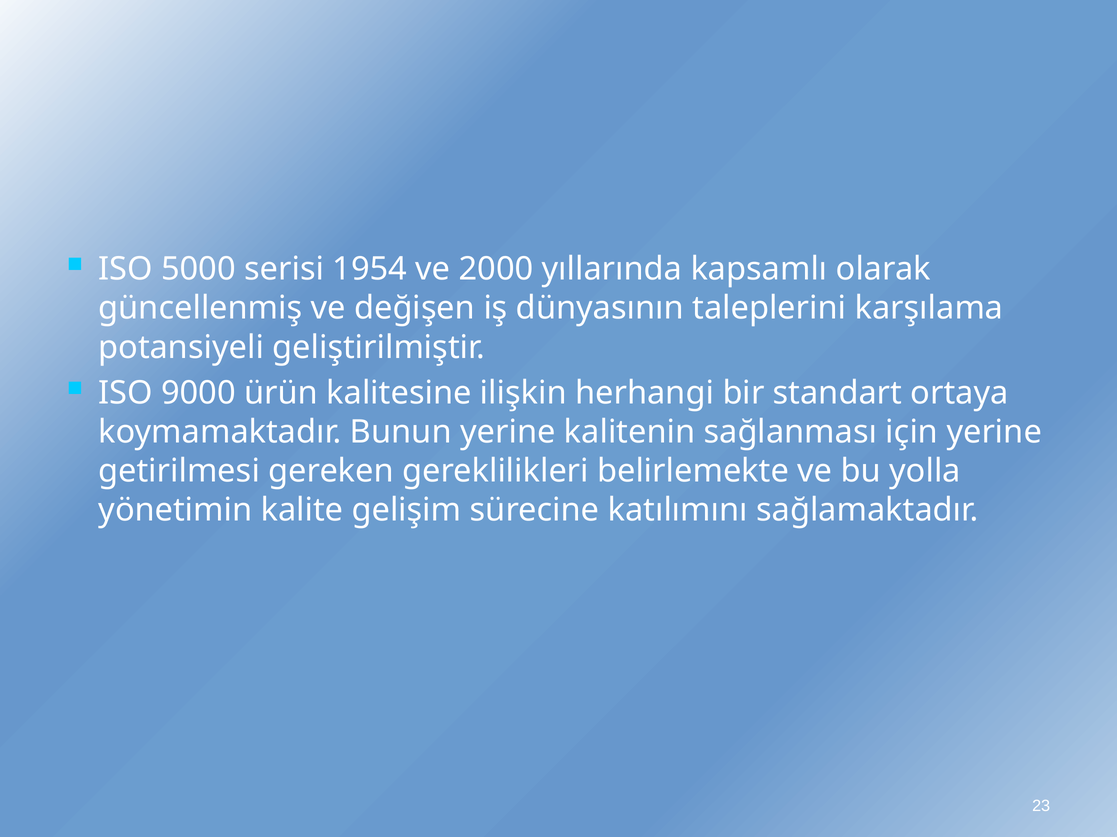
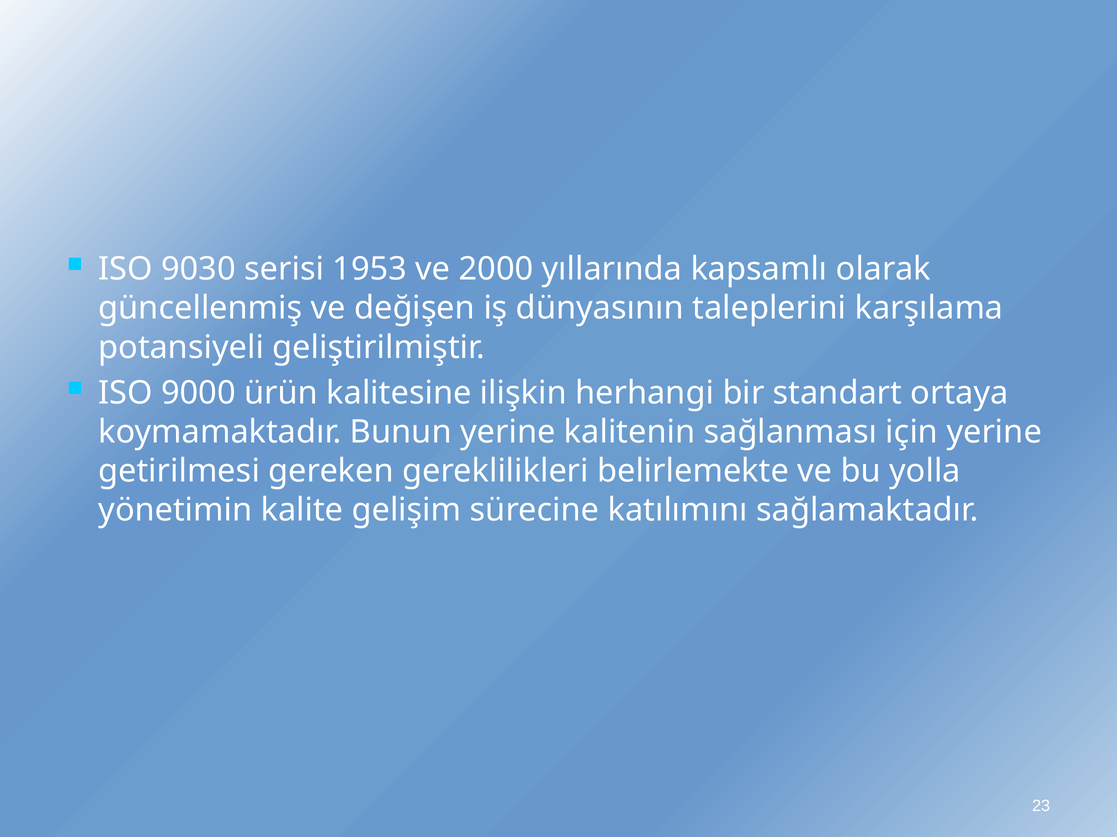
5000: 5000 -> 9030 (198, 269)
1954: 1954 -> 1953 (370, 269)
